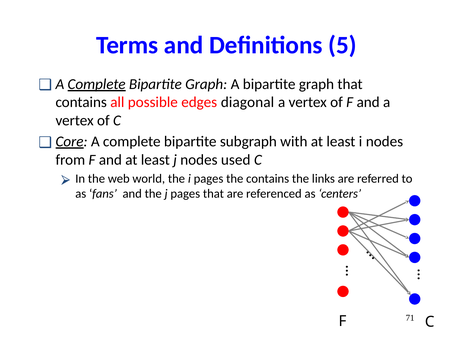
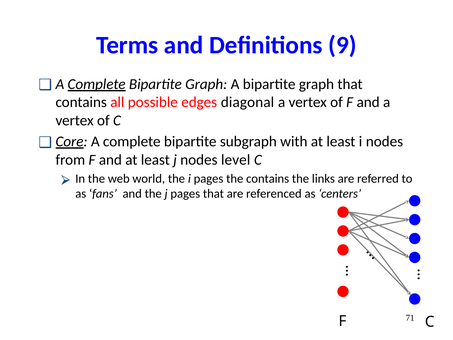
5: 5 -> 9 (342, 45)
used: used -> level (236, 160)
